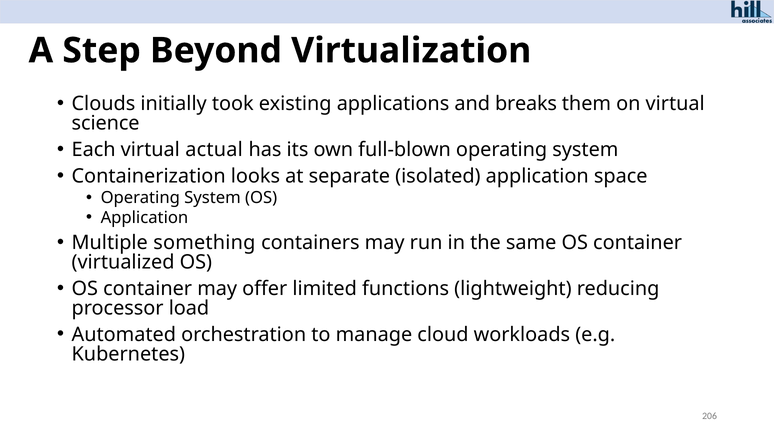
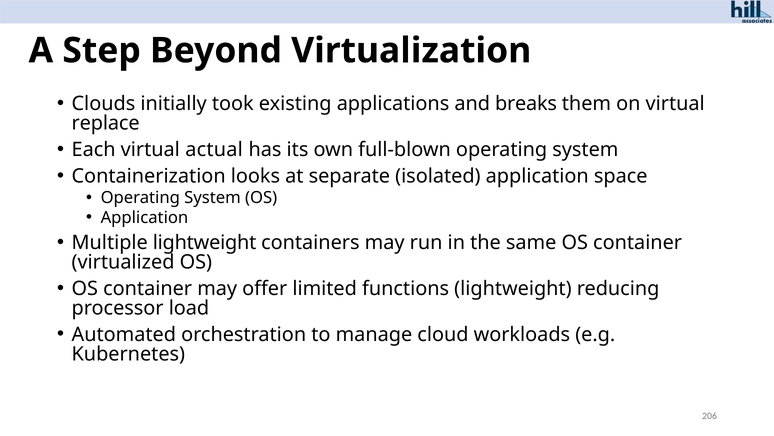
science: science -> replace (106, 123)
Multiple something: something -> lightweight (205, 242)
